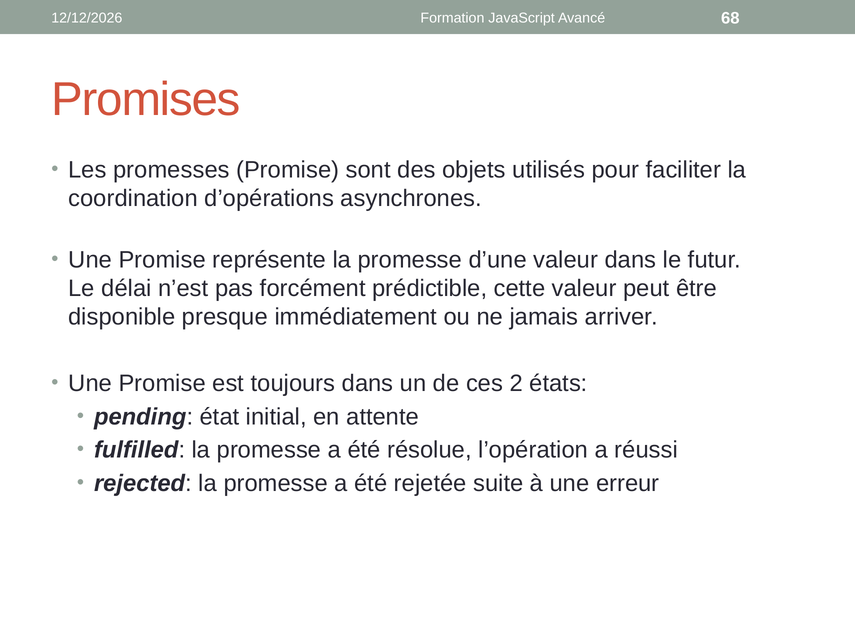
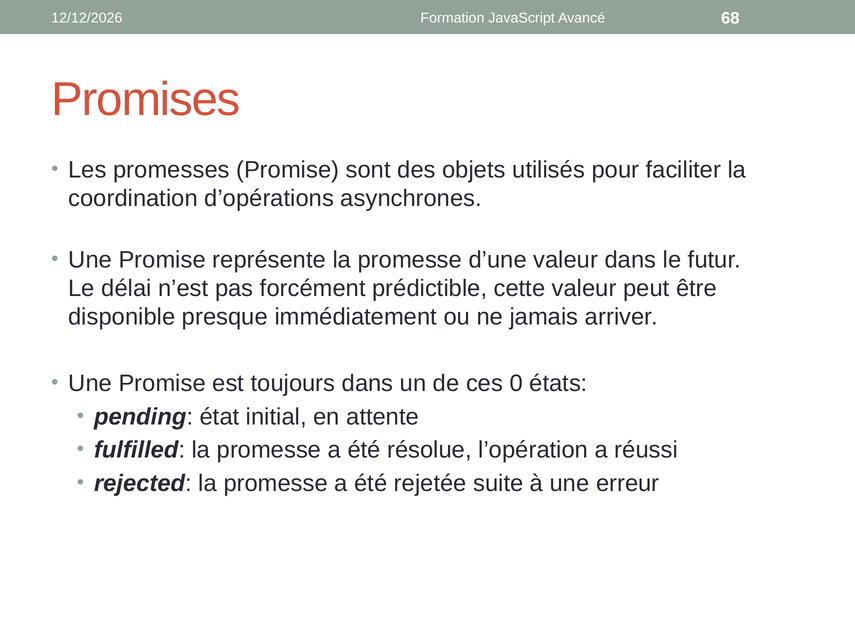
2: 2 -> 0 (516, 384)
